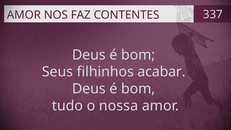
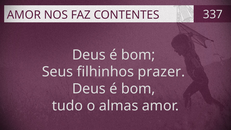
acabar: acabar -> prazer (161, 72)
nossa: nossa -> almas (119, 106)
